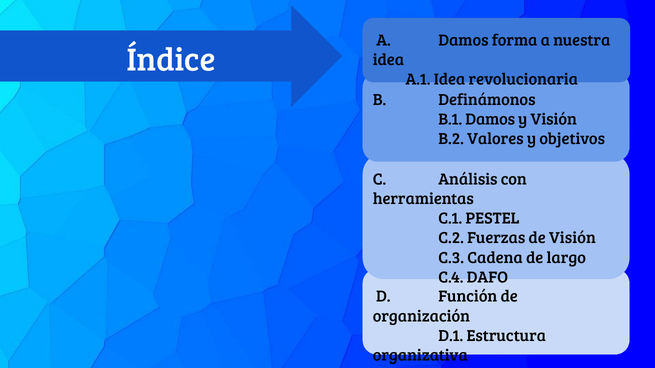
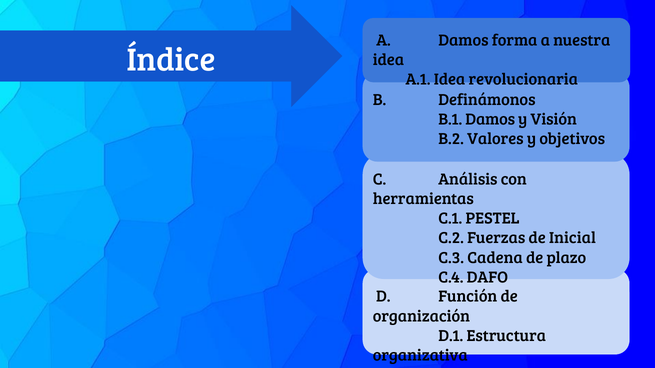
de Visión: Visión -> Inicial (572, 238)
largo: largo -> plazo (566, 258)
